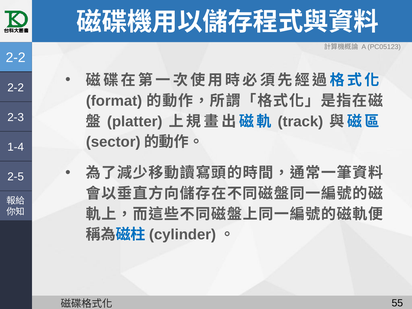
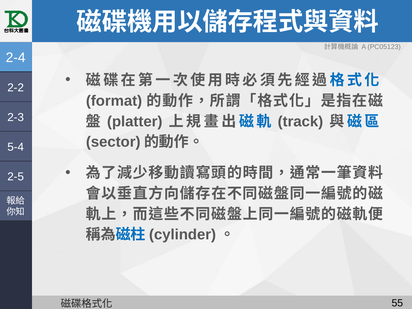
2-2: 2-2 -> 2-4 (16, 58)
1-4: 1-4 -> 5-4 (16, 147)
